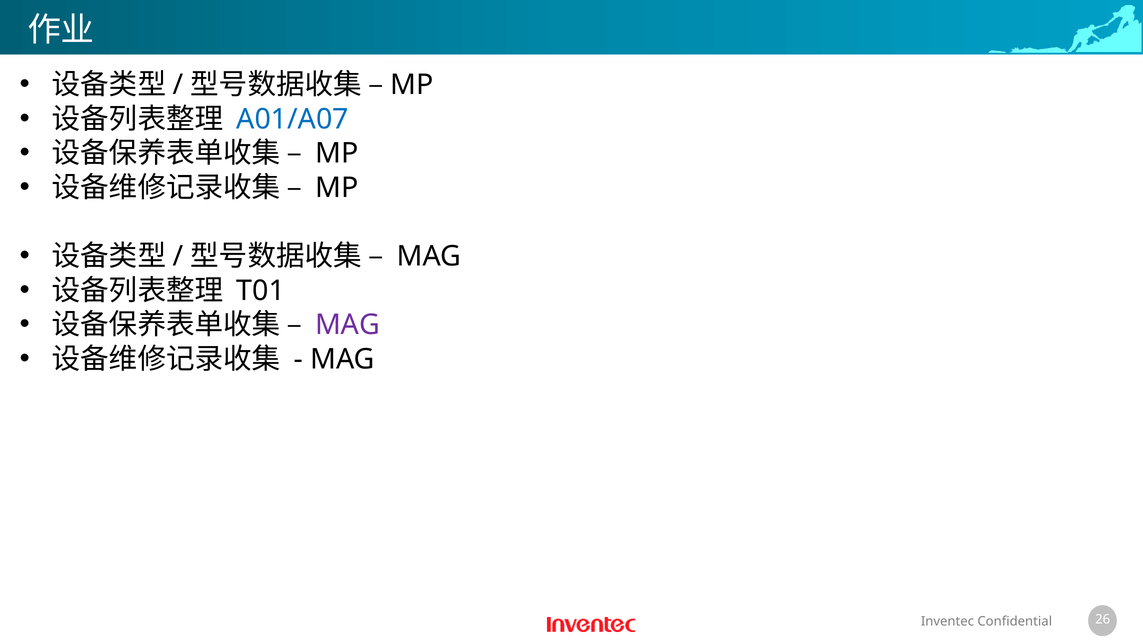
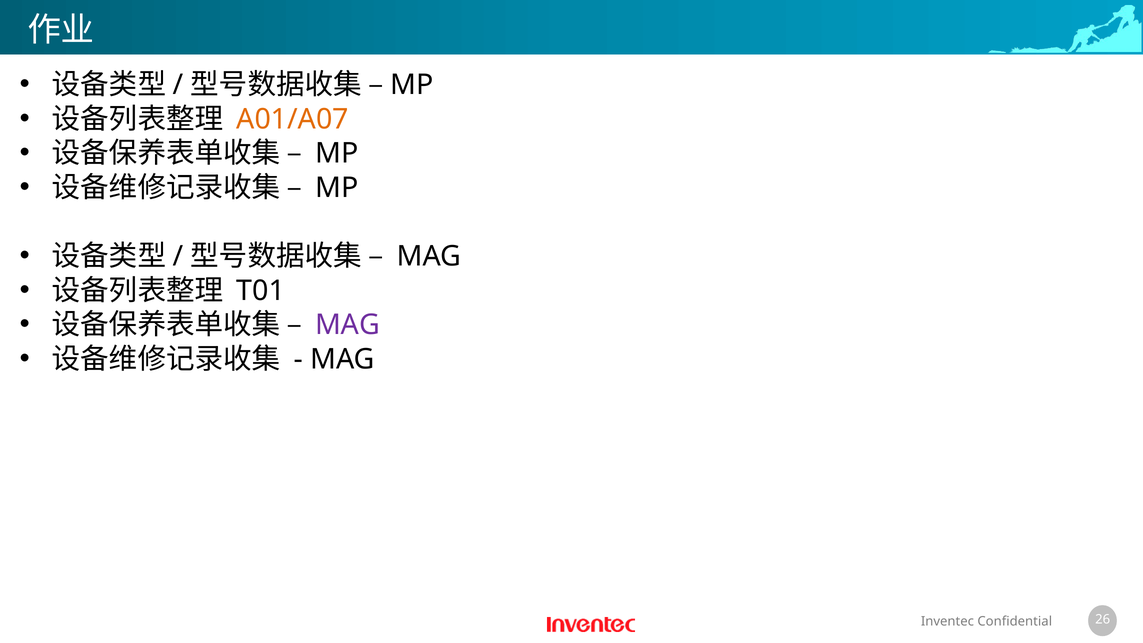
A01/A07 colour: blue -> orange (293, 119)
